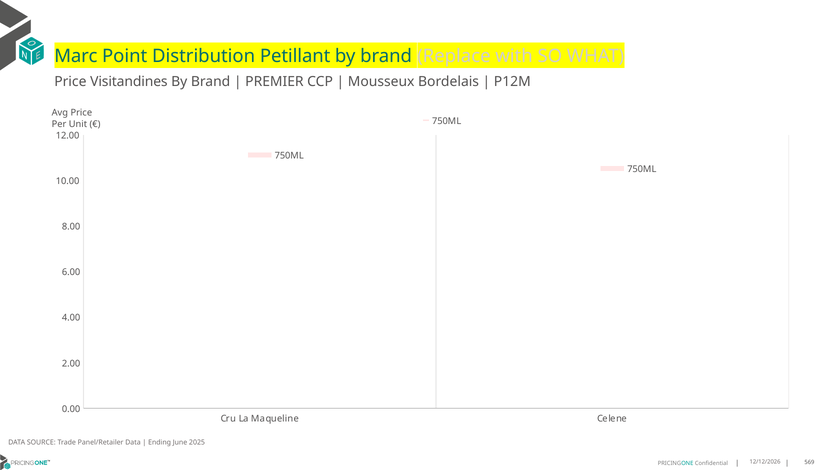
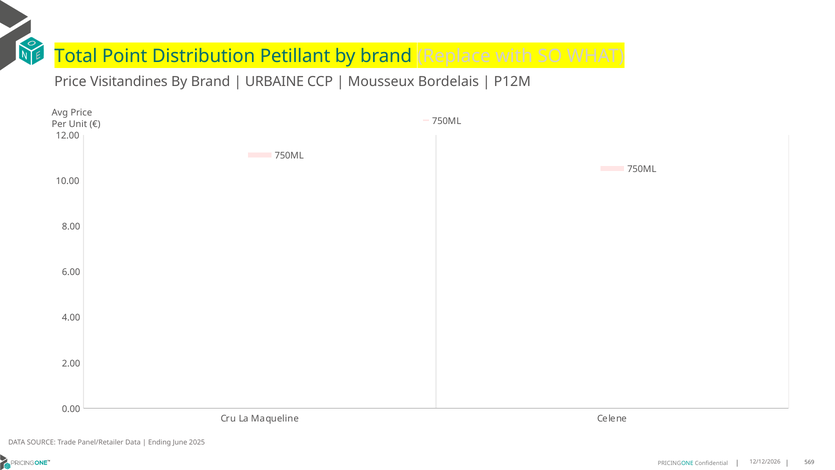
Marc: Marc -> Total (76, 56)
PREMIER: PREMIER -> URBAINE (274, 81)
